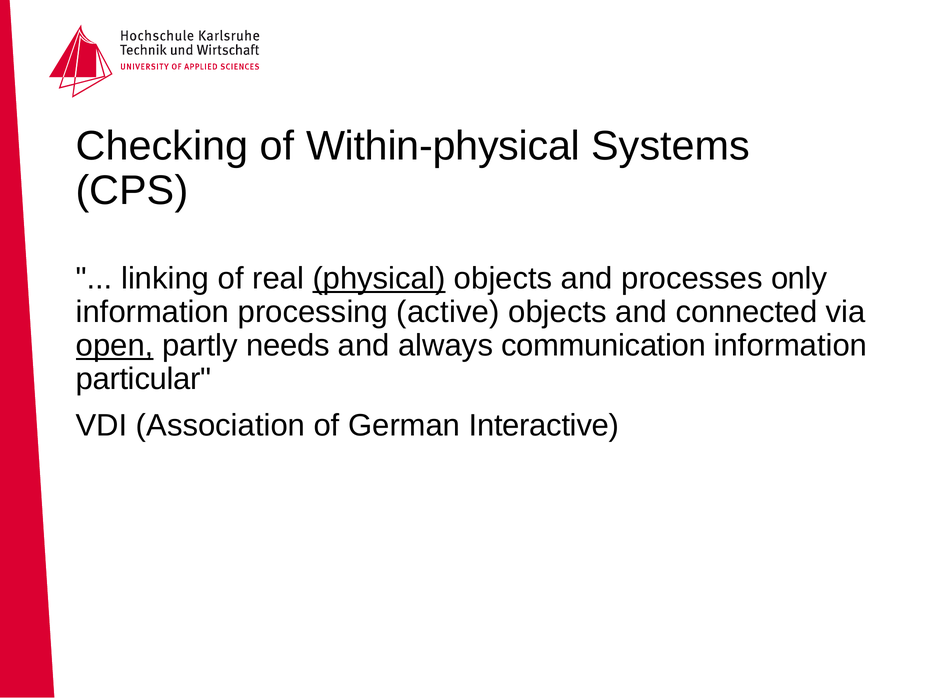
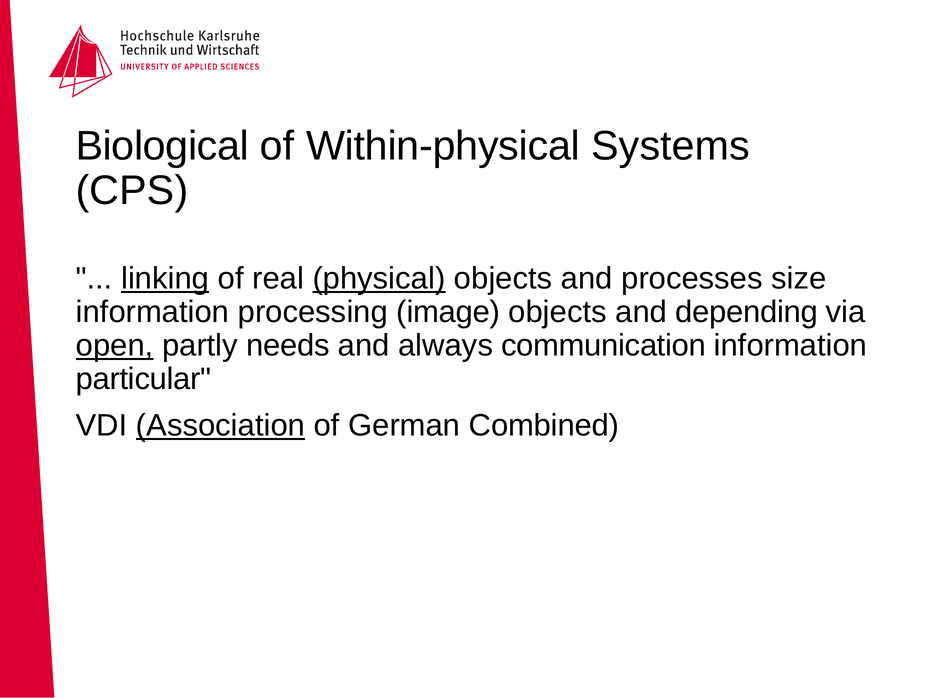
Checking: Checking -> Biological (162, 146)
linking underline: none -> present (165, 279)
only: only -> size (799, 279)
active: active -> image (448, 312)
connected: connected -> depending (747, 312)
Association underline: none -> present (221, 426)
Interactive: Interactive -> Combined (544, 426)
